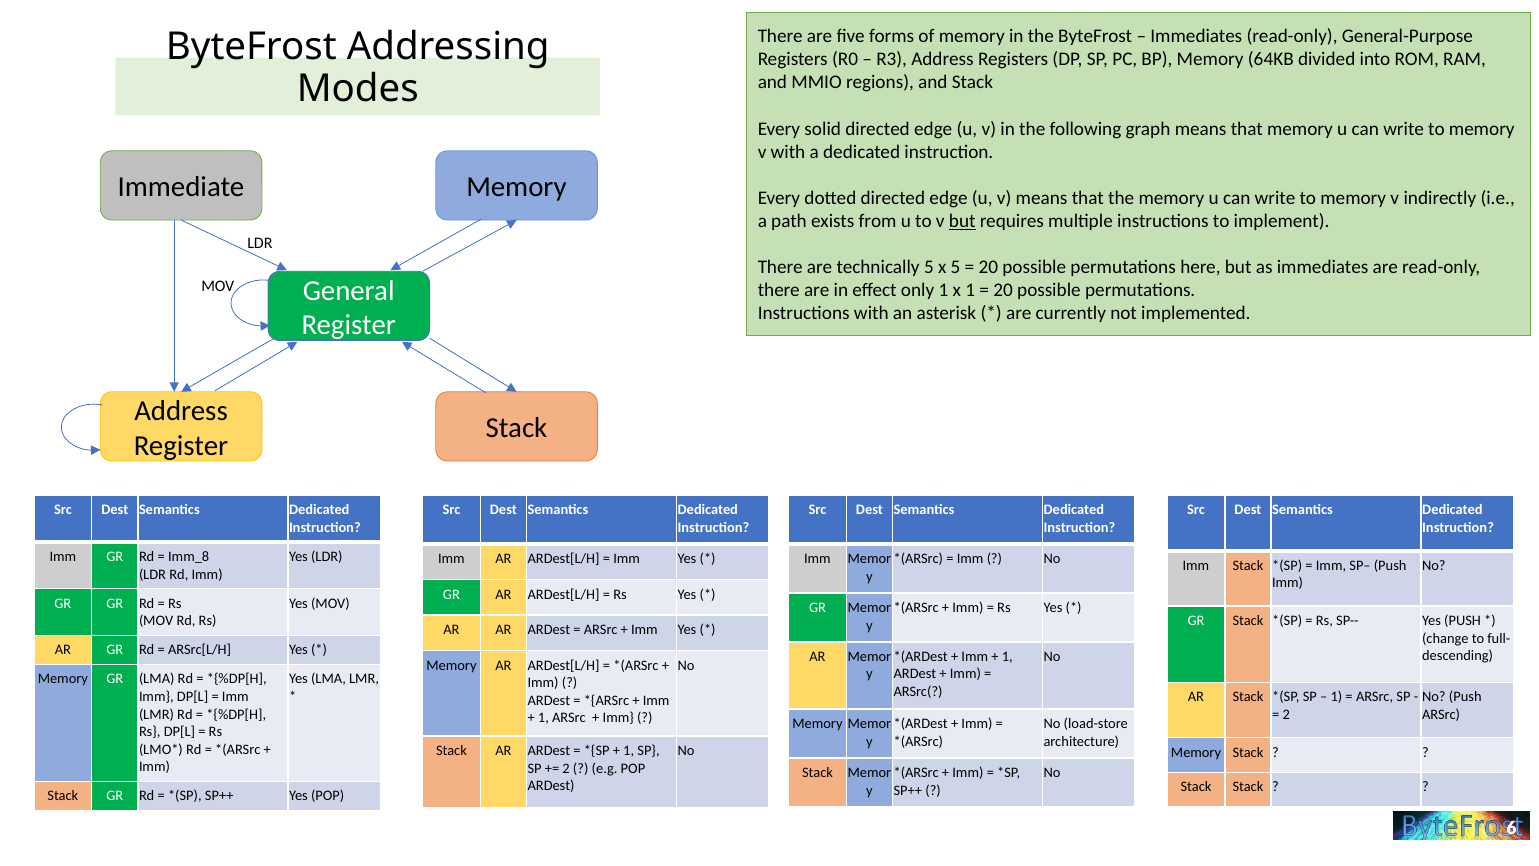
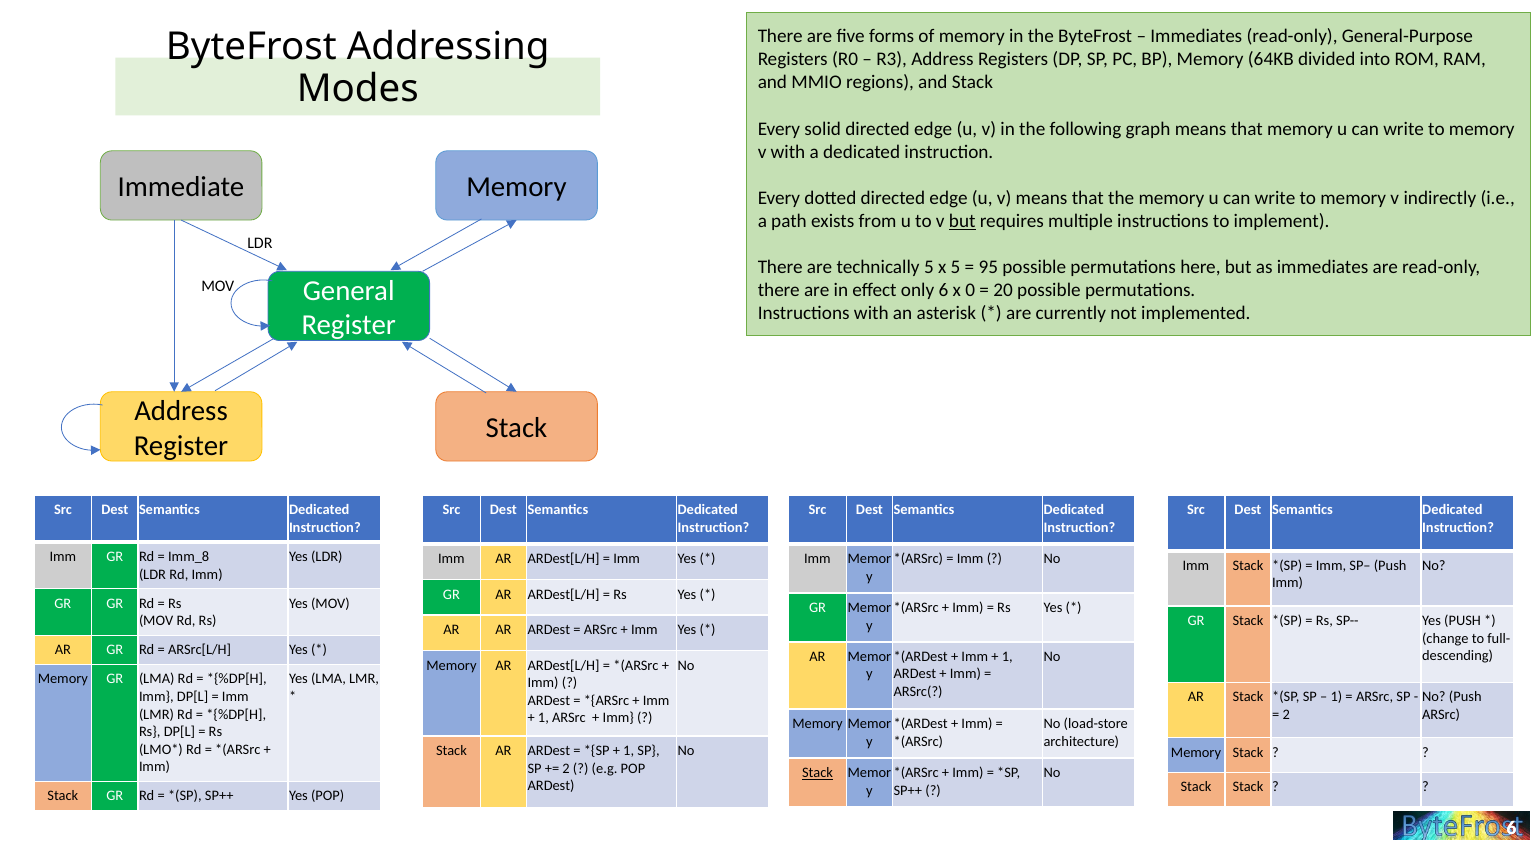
20: 20 -> 95 (988, 267)
only 1: 1 -> 6 (943, 290)
x 1: 1 -> 0 (970, 290)
Stack underline: none -> present (818, 772)
